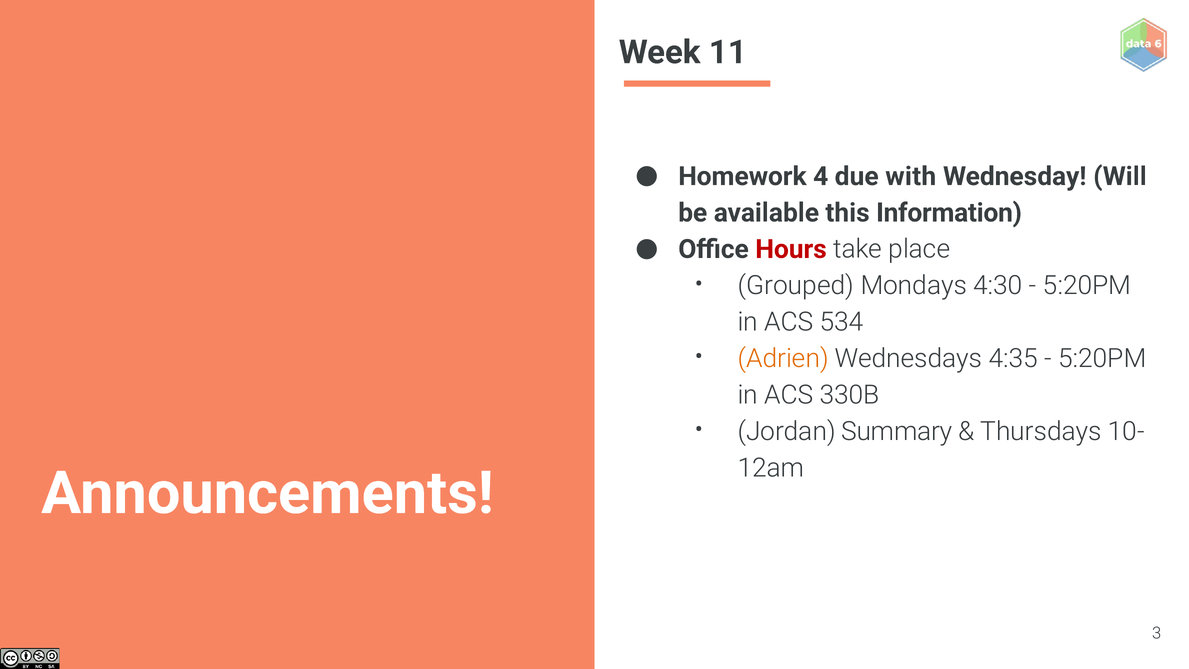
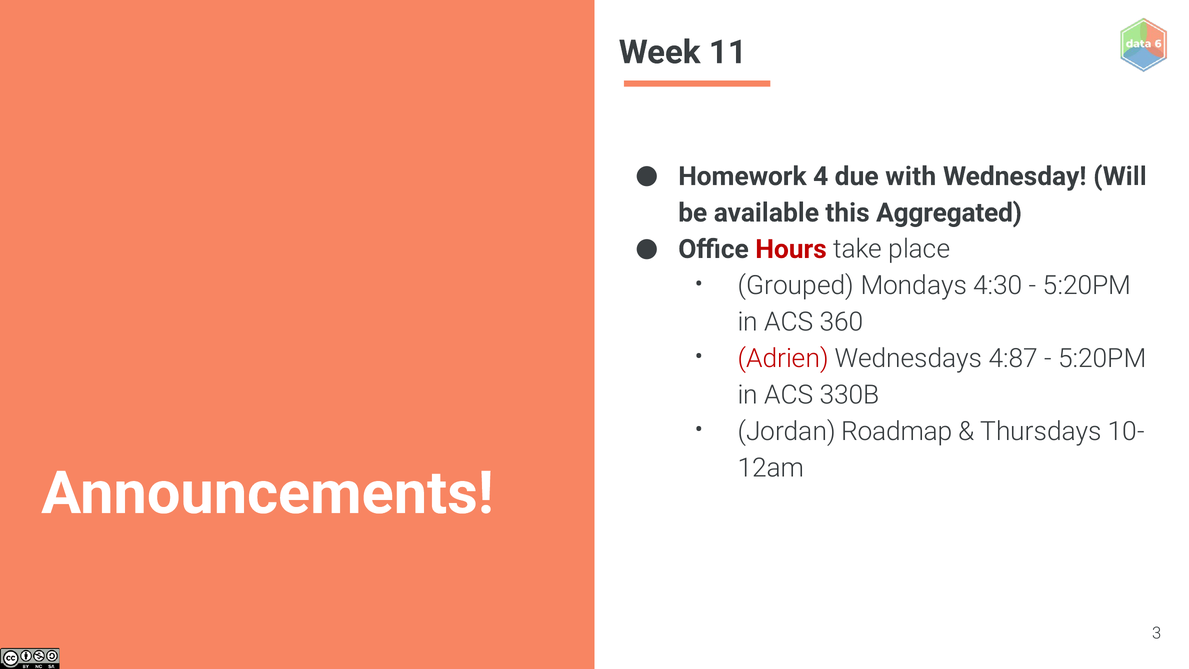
Information: Information -> Aggregated (949, 213)
534: 534 -> 360 (842, 322)
Adrien colour: orange -> red (783, 358)
4:35: 4:35 -> 4:87 (1013, 358)
Summary: Summary -> Roadmap (897, 431)
